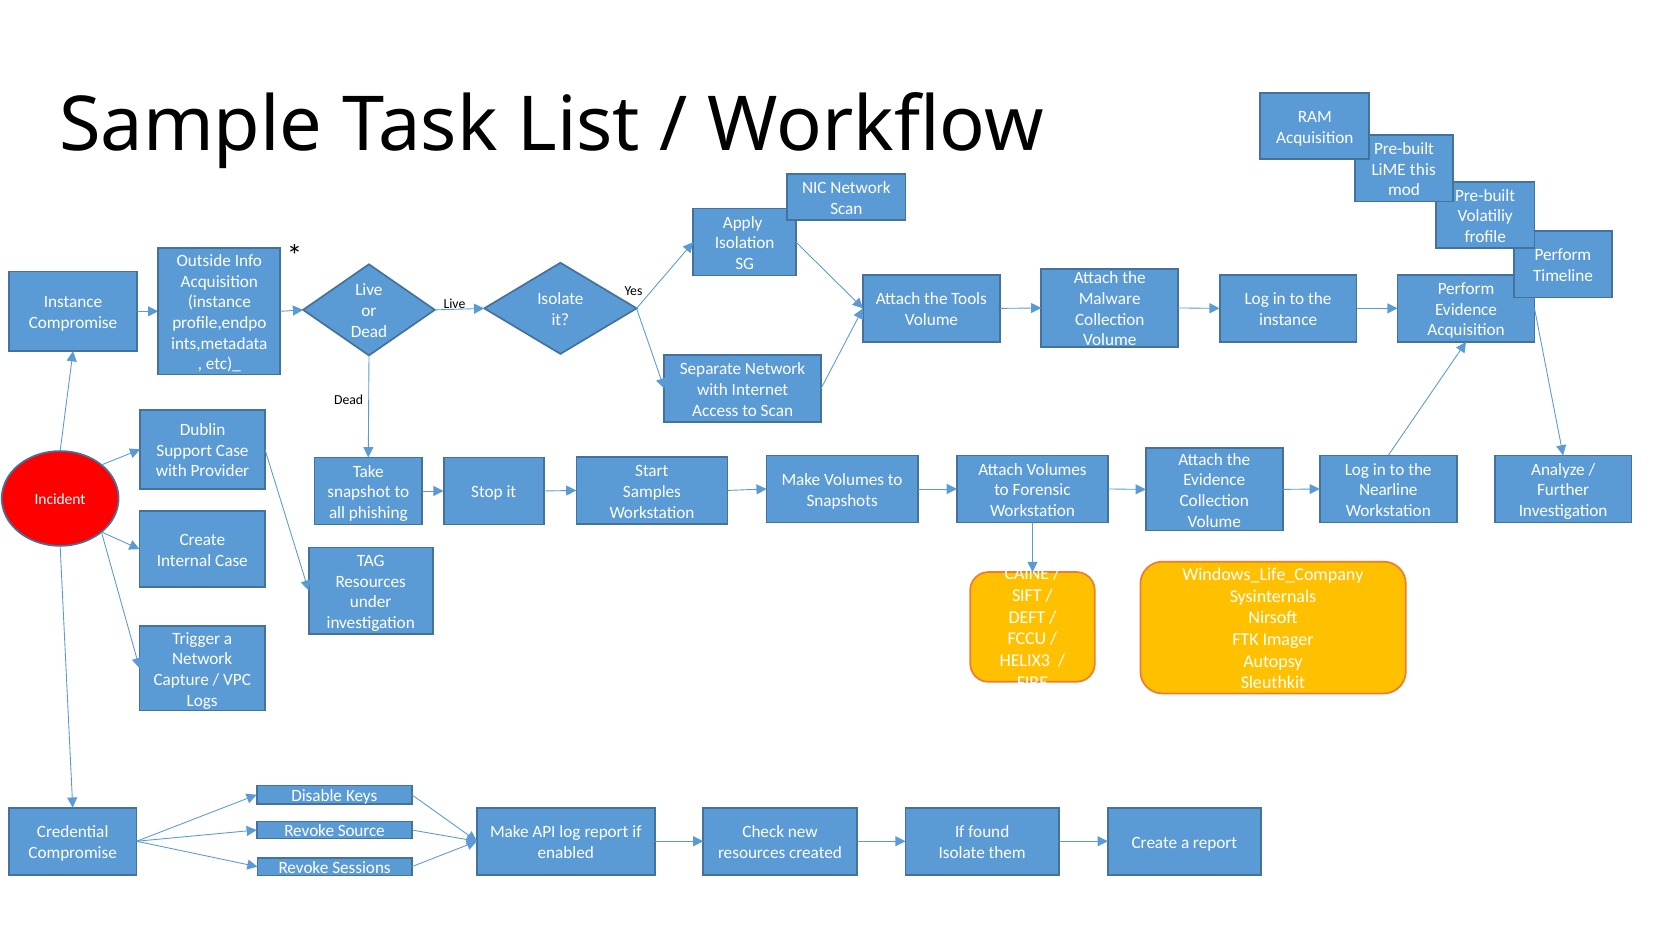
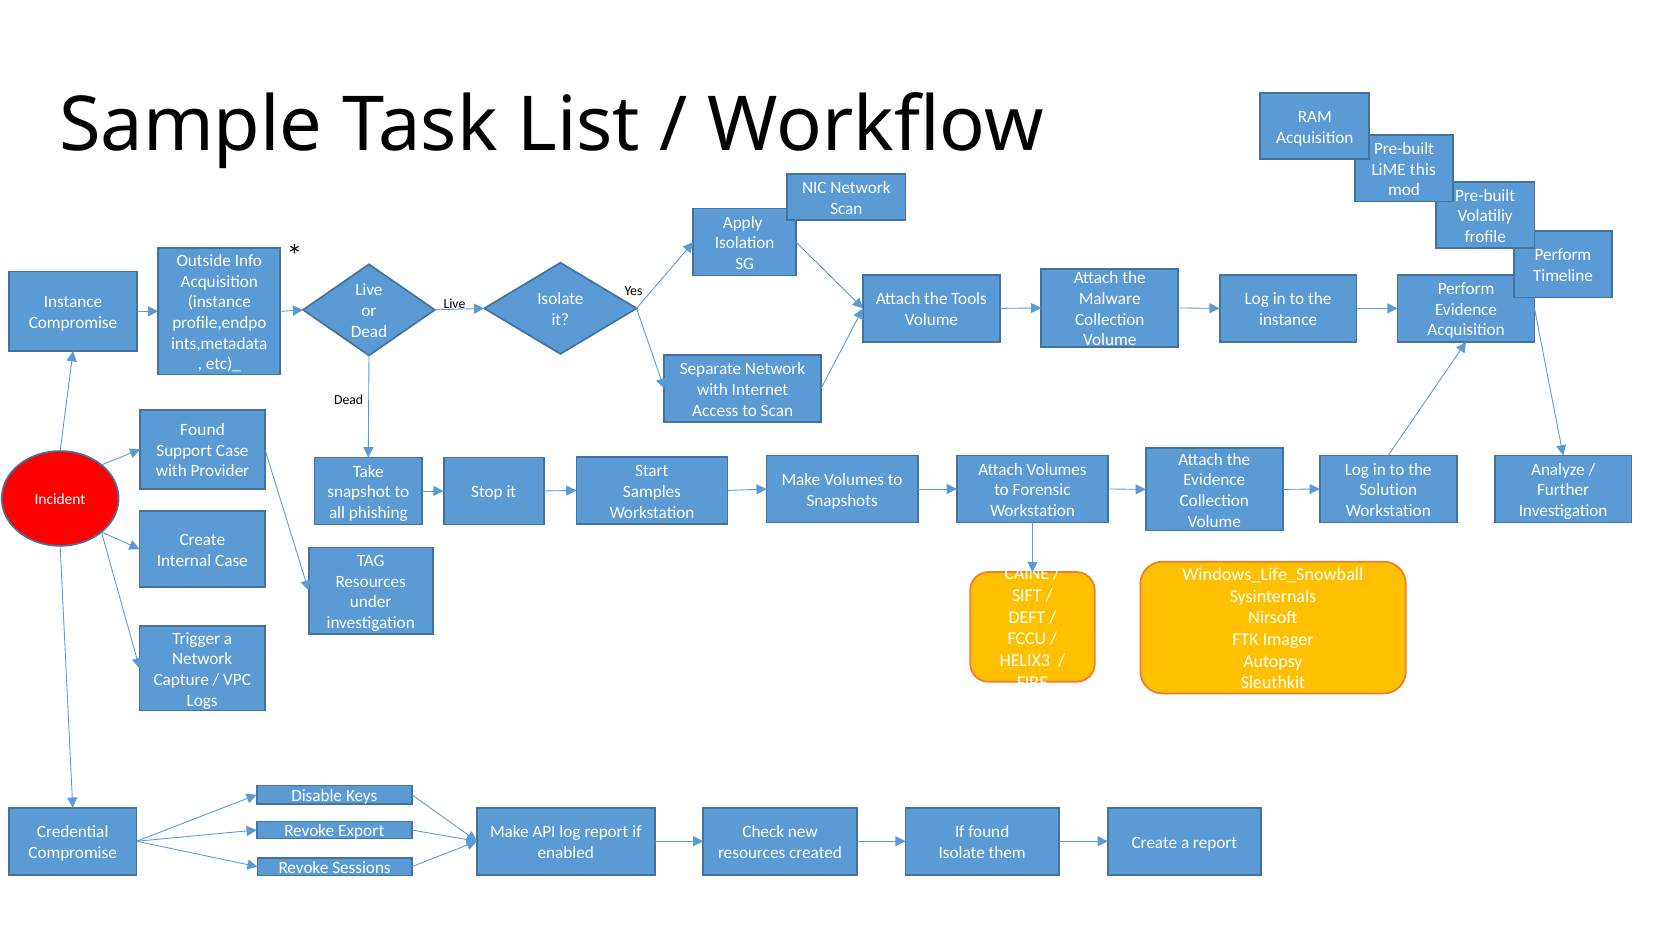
Dublin: Dublin -> Found (203, 430)
Nearline: Nearline -> Solution (1388, 490)
Windows_Life_Company: Windows_Life_Company -> Windows_Life_Snowball (1273, 575)
Source: Source -> Export (361, 831)
